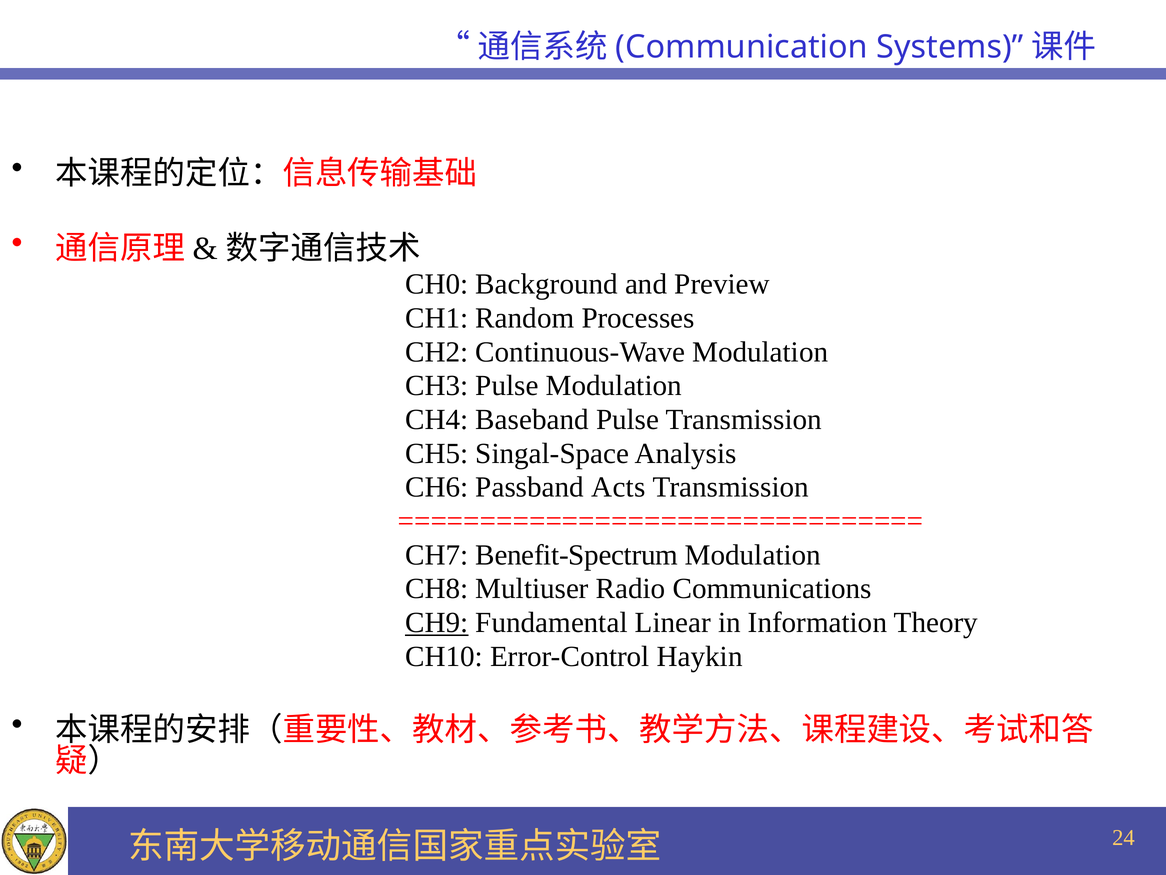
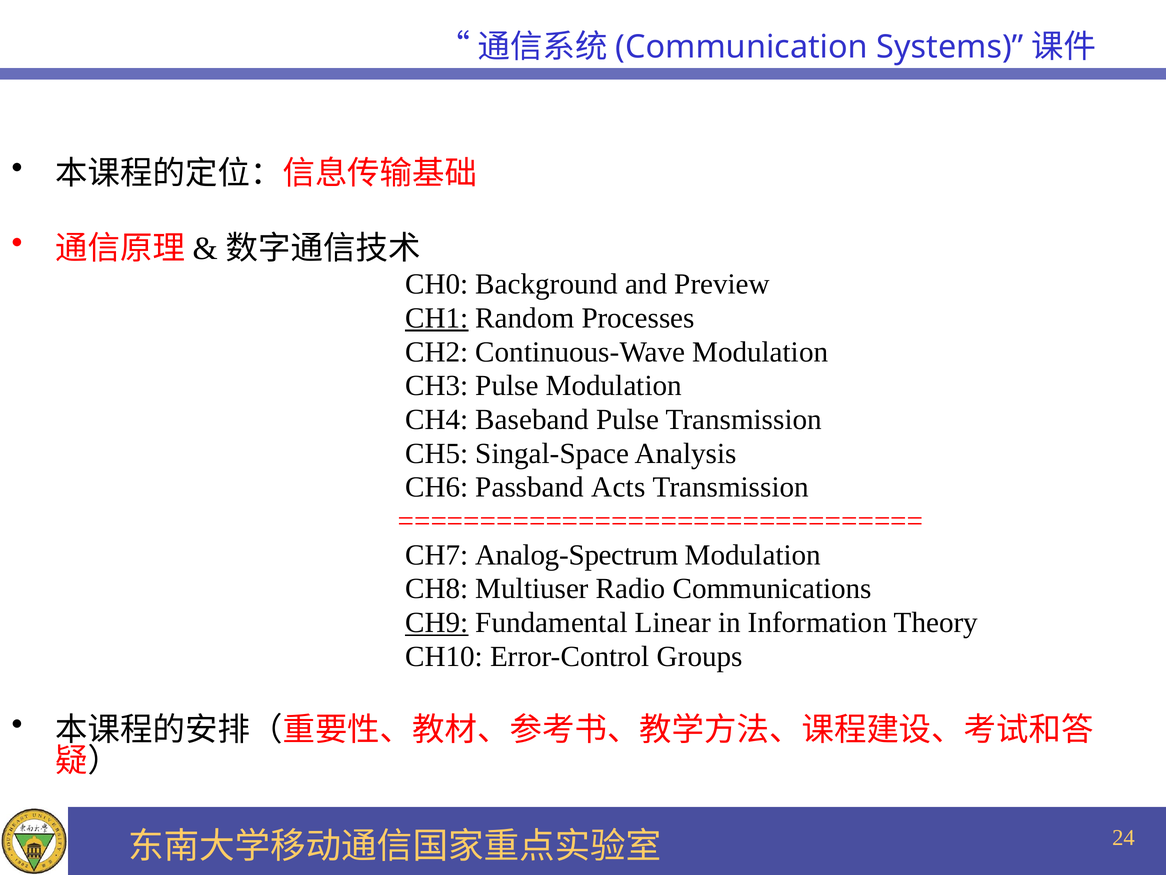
CH1 underline: none -> present (437, 318)
Benefit-Spectrum: Benefit-Spectrum -> Analog-Spectrum (577, 555)
Haykin: Haykin -> Groups (700, 656)
